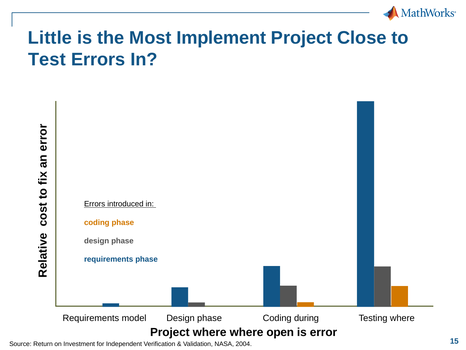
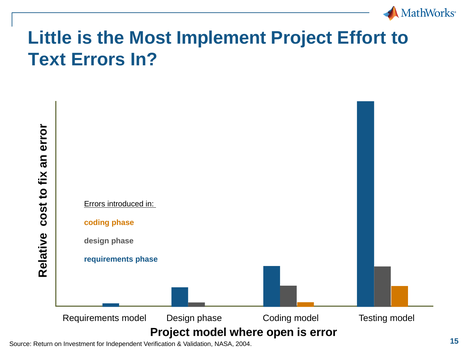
Close: Close -> Effort (362, 38)
Test: Test -> Text (47, 60)
Coding during: during -> model (306, 318)
Testing where: where -> model (402, 318)
Project where: where -> model (210, 332)
